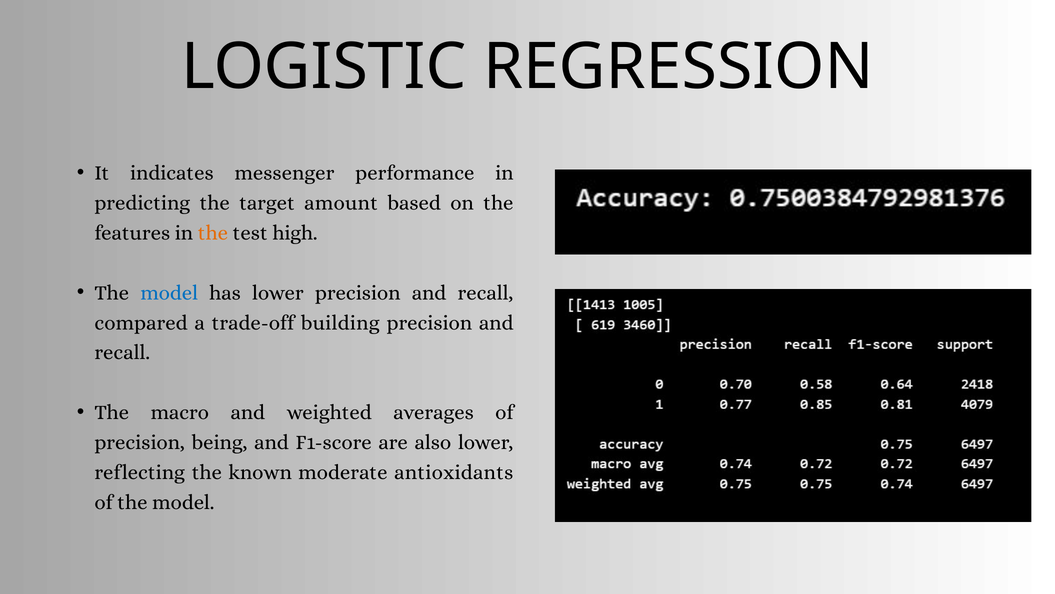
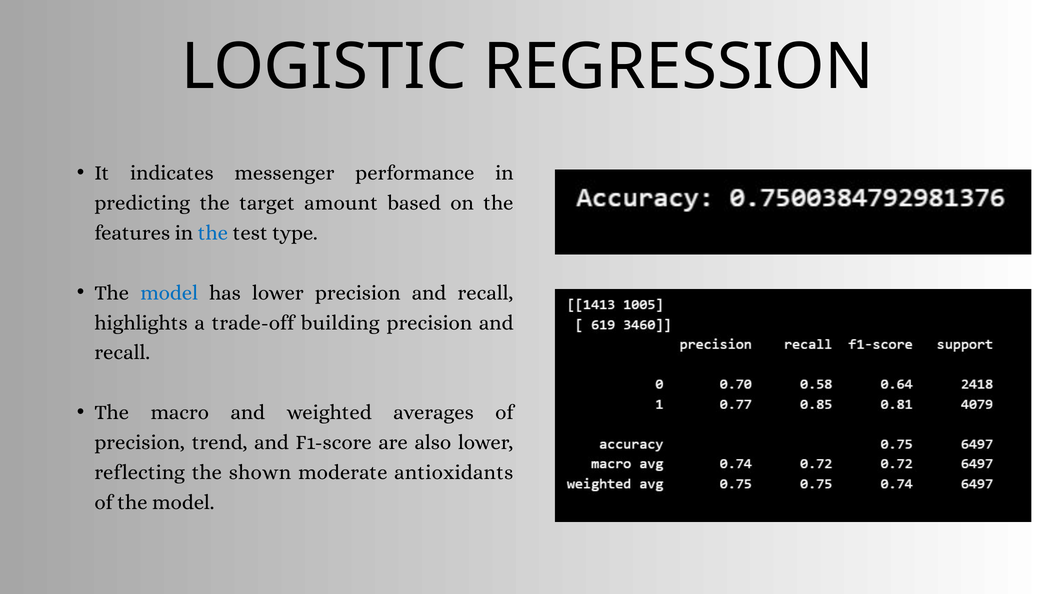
the colour: orange -> blue (213, 233)
high: high -> type (295, 233)
compared: compared -> highlights (141, 322)
being: being -> trend (220, 442)
known: known -> shown (260, 472)
